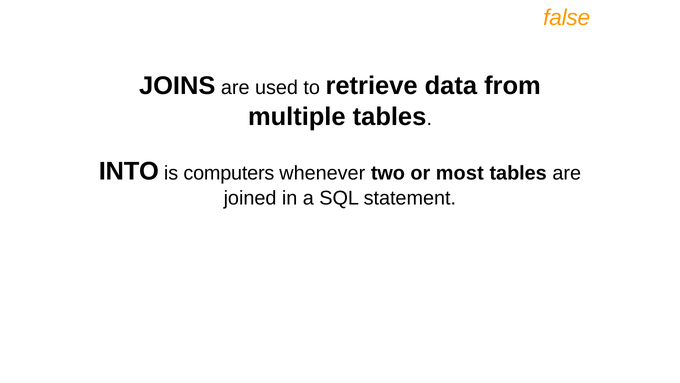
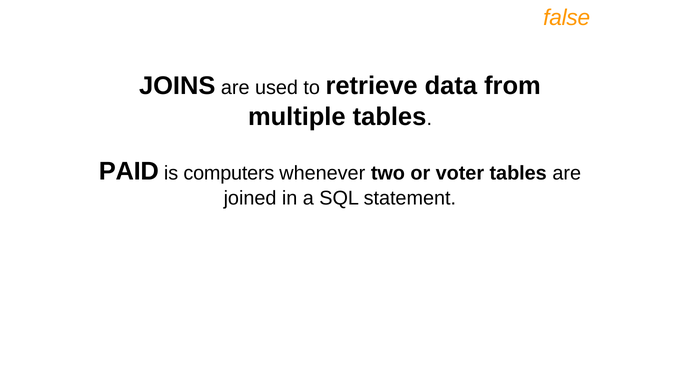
INTO: INTO -> PAID (129, 171)
most: most -> voter (460, 173)
